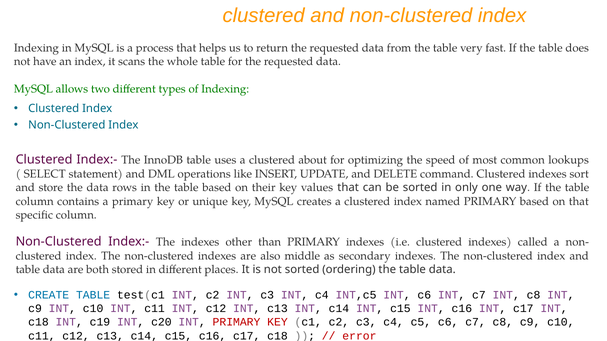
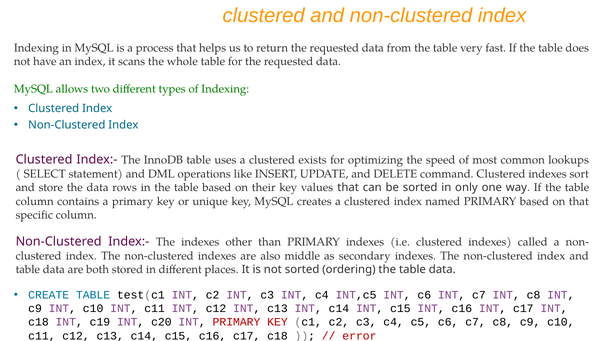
about: about -> exists (313, 160)
